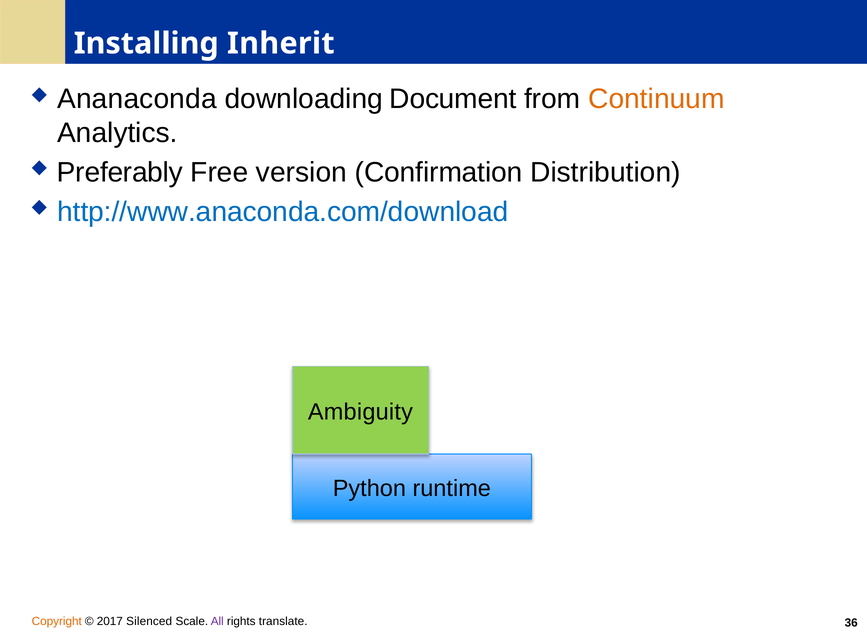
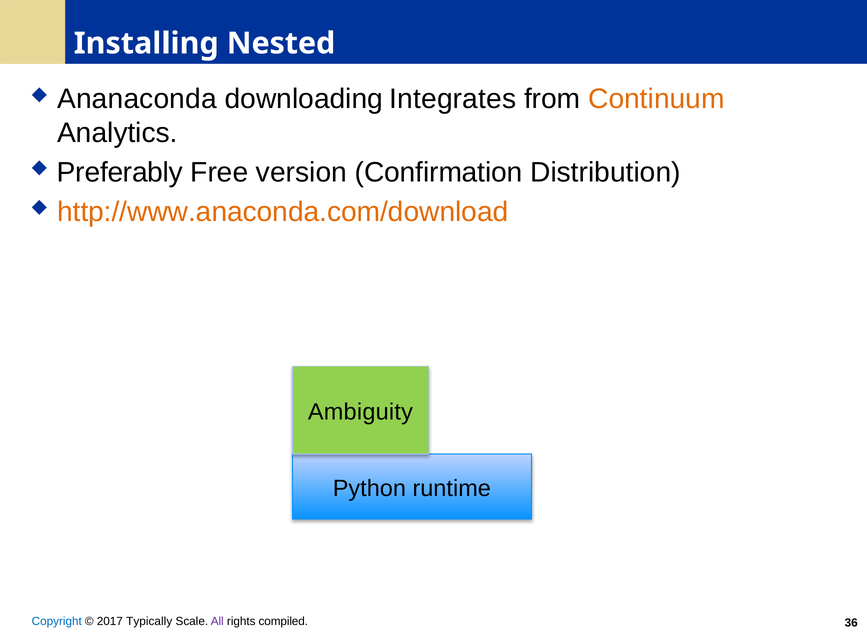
Inherit: Inherit -> Nested (281, 43)
Document: Document -> Integrates (453, 99)
http://www.anaconda.com/download colour: blue -> orange (283, 212)
Copyright colour: orange -> blue (57, 622)
Silenced: Silenced -> Typically (149, 622)
translate: translate -> compiled (283, 622)
